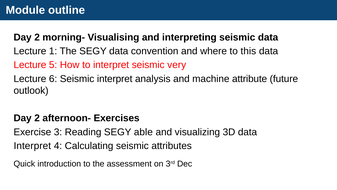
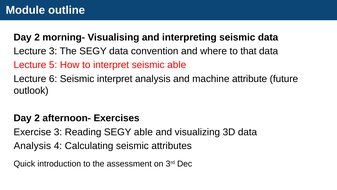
Lecture 1: 1 -> 3 (53, 51)
this: this -> that (248, 51)
seismic very: very -> able (177, 65)
Interpret: Interpret -> Analysis (32, 145)
